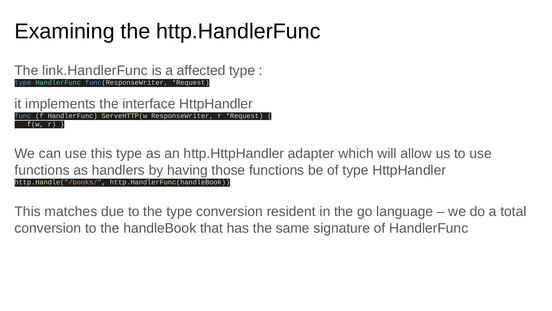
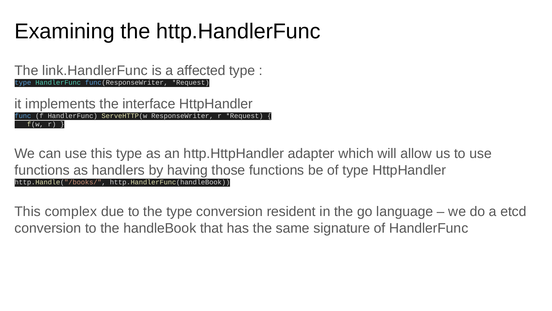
matches: matches -> complex (71, 211)
total: total -> etcd (513, 211)
